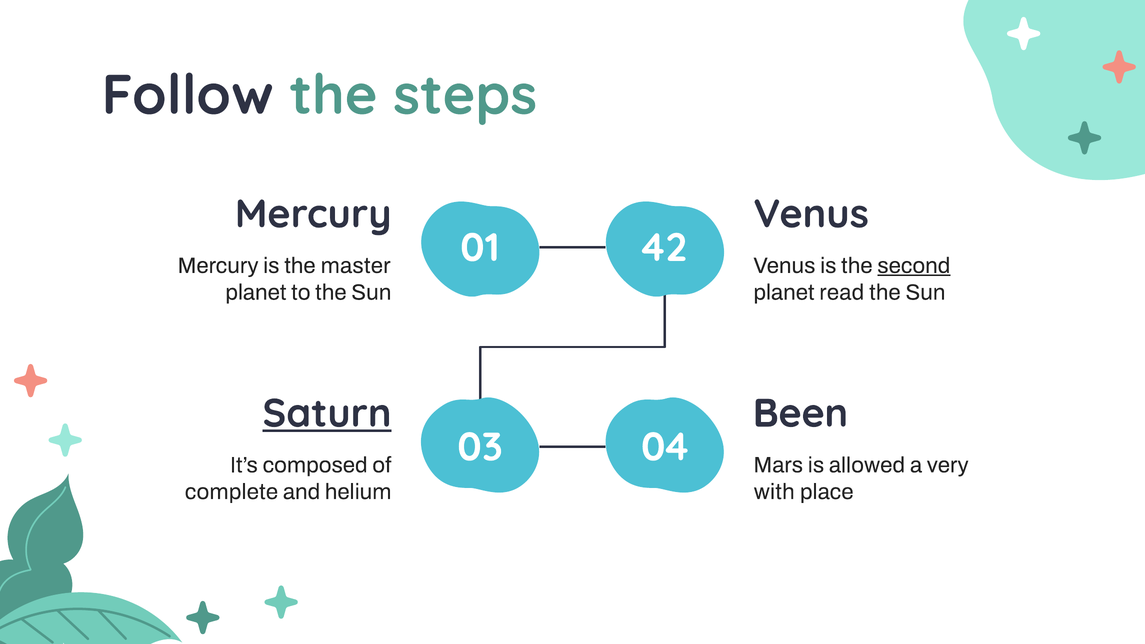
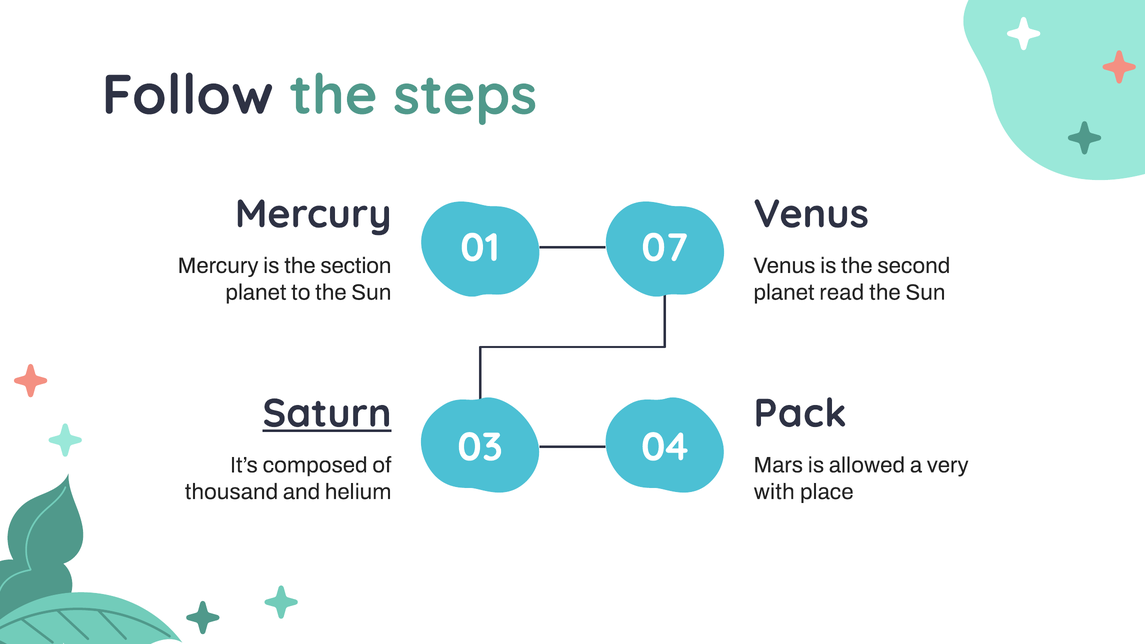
42: 42 -> 07 (665, 248)
master: master -> section (356, 266)
second underline: present -> none (914, 266)
Been: Been -> Pack (800, 414)
complete: complete -> thousand (232, 492)
